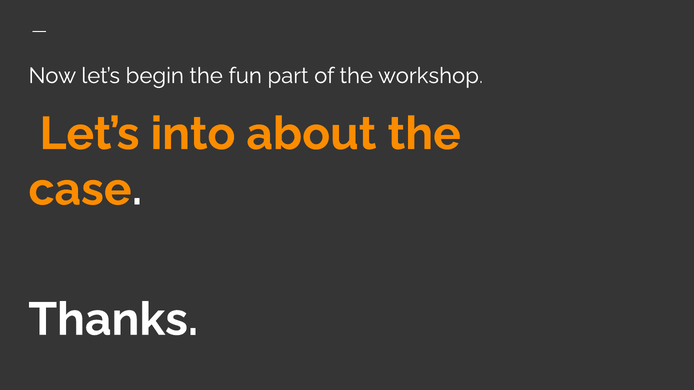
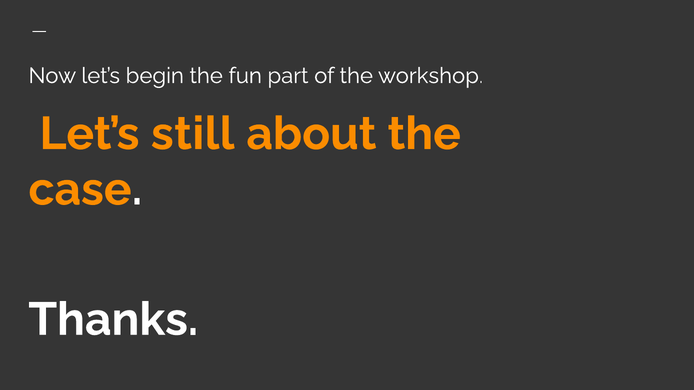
into: into -> still (193, 134)
